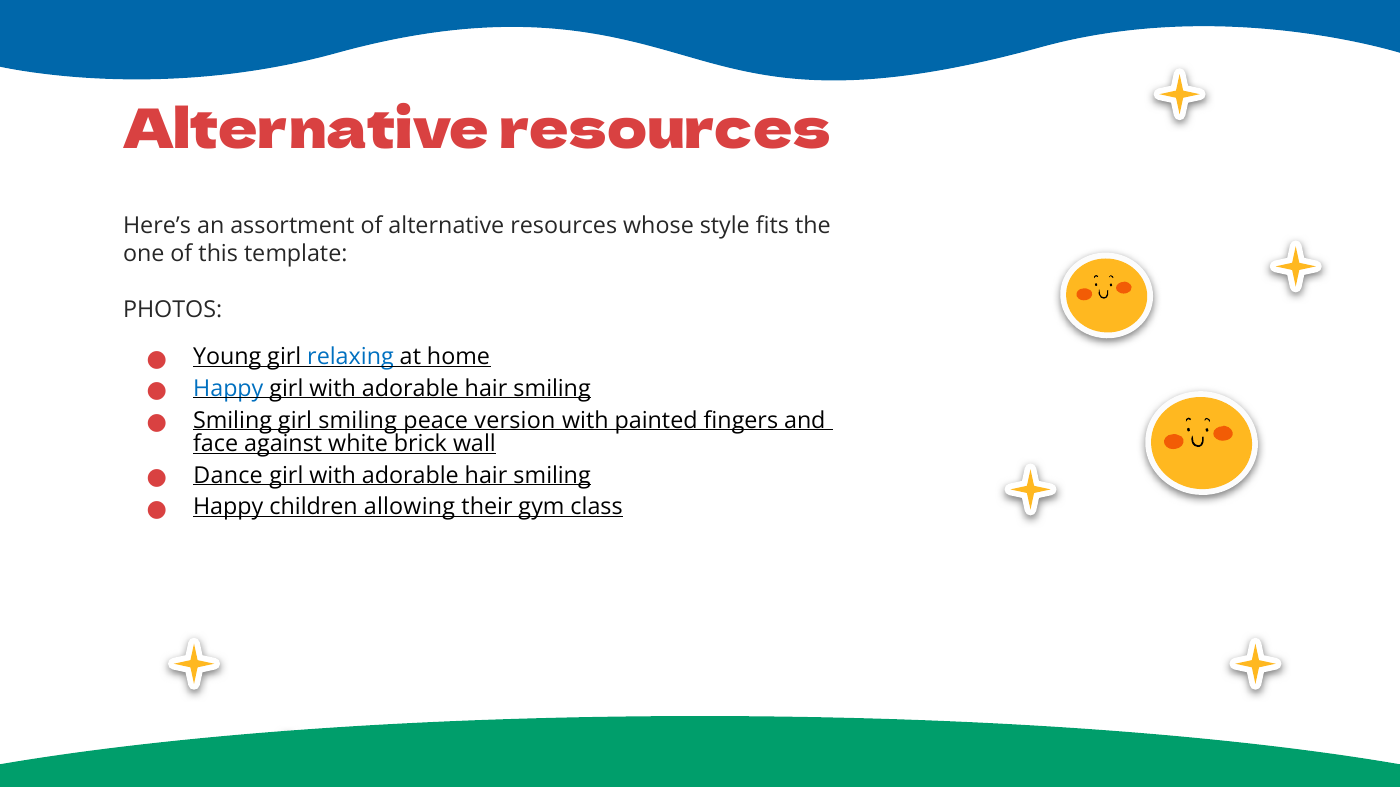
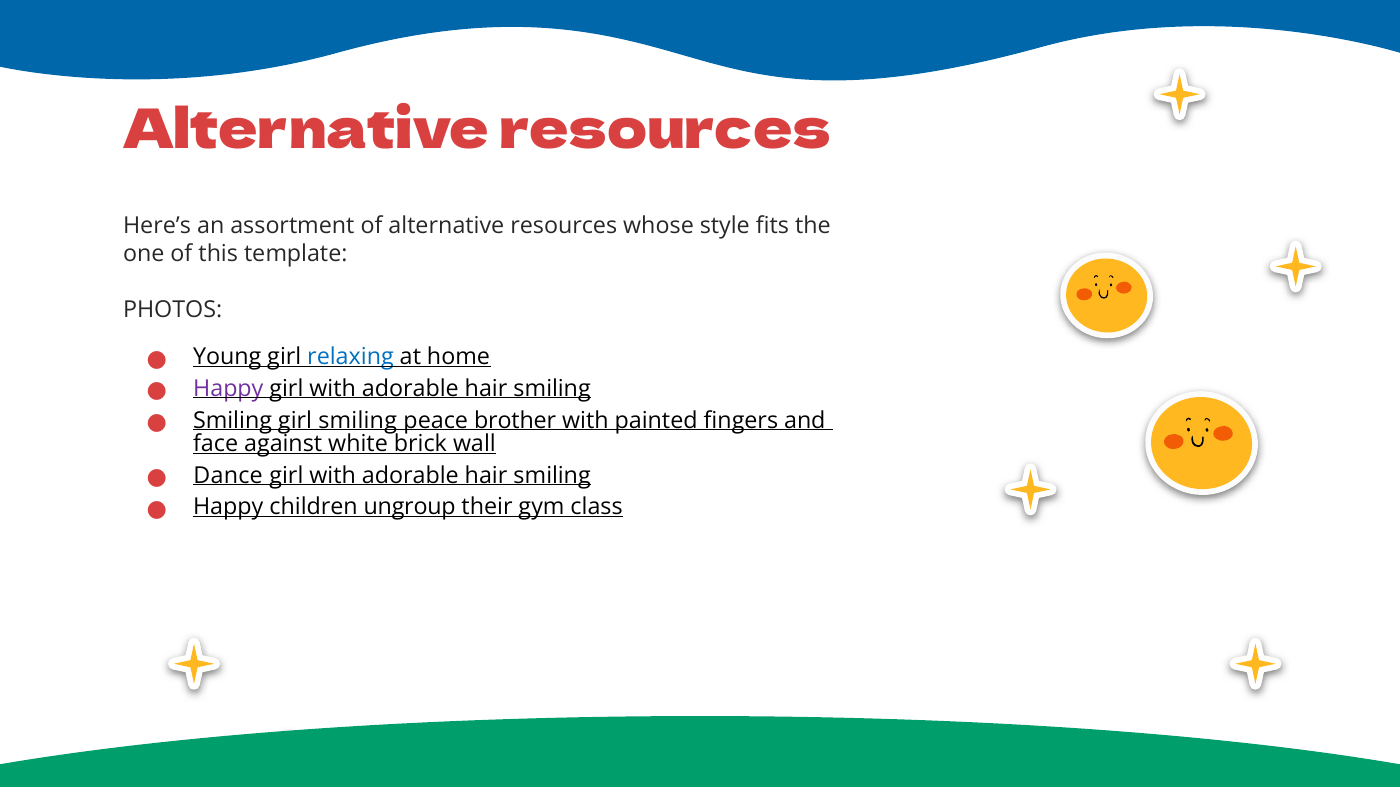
Happy colour: blue -> purple (228, 389)
version: version -> brother (515, 421)
allowing: allowing -> ungroup (410, 508)
